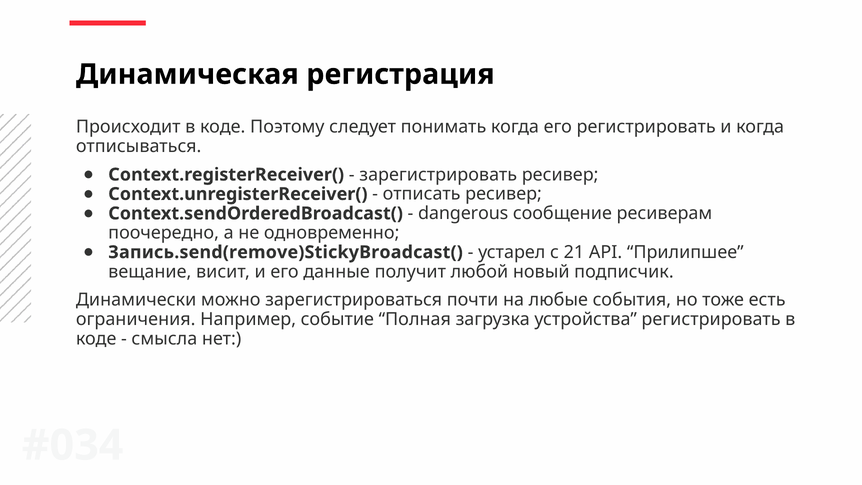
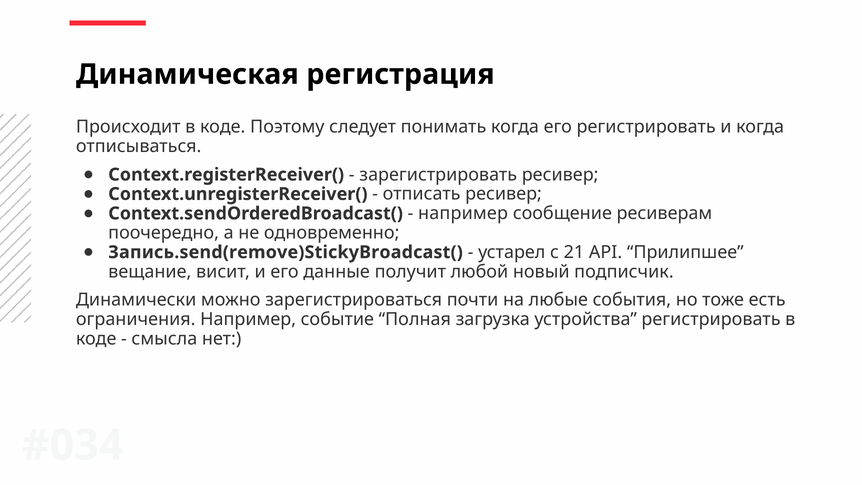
dangerous: dangerous -> например (463, 213)
